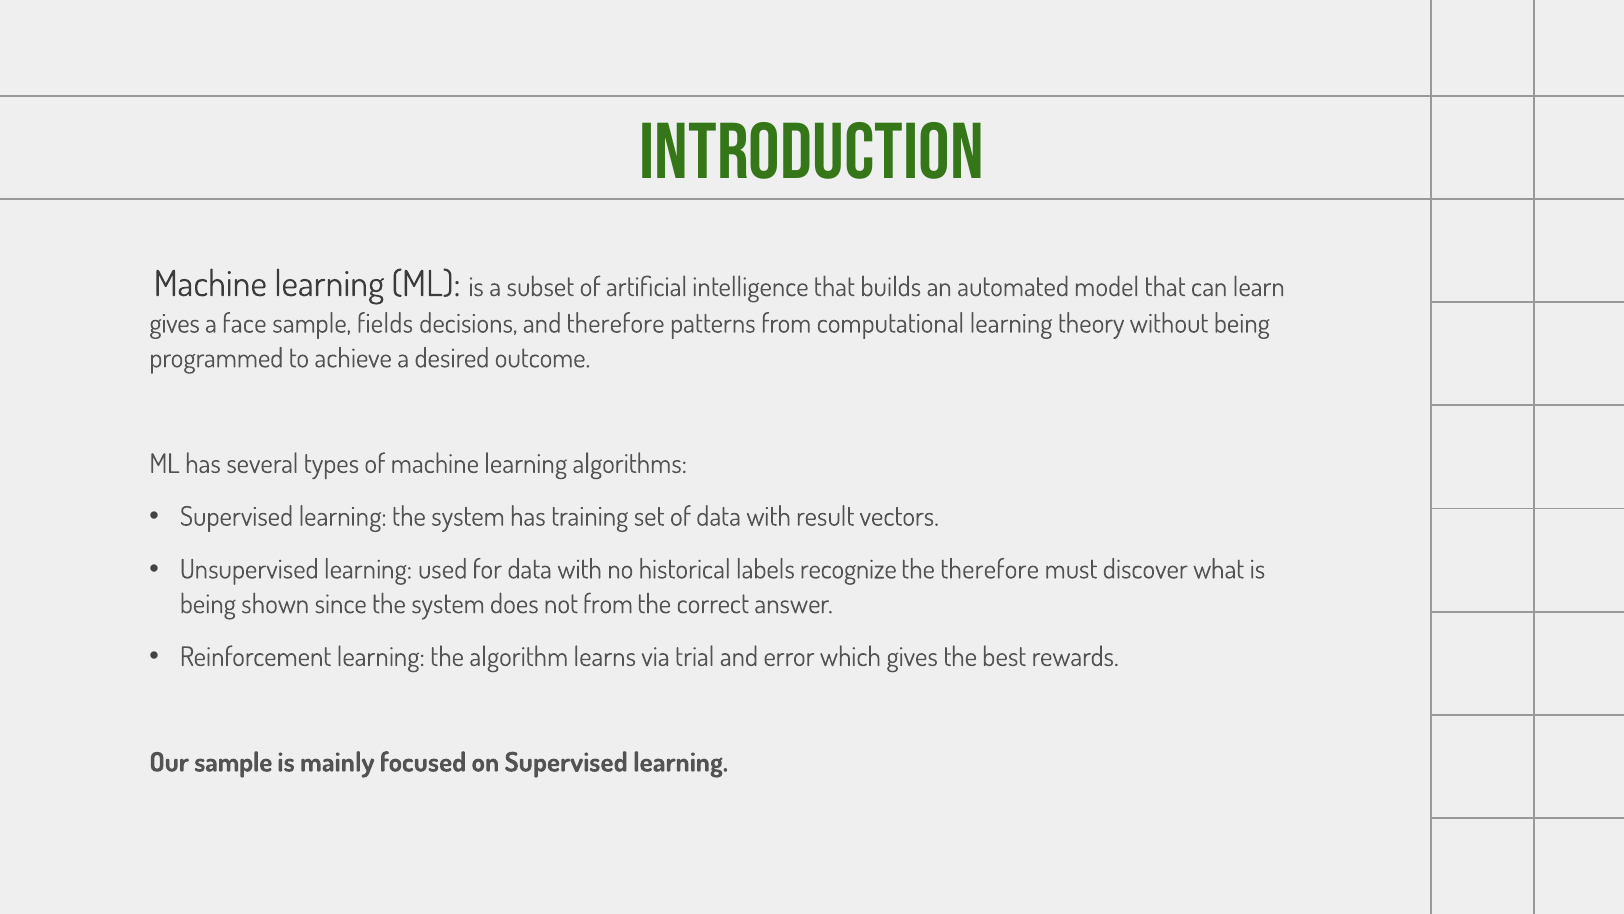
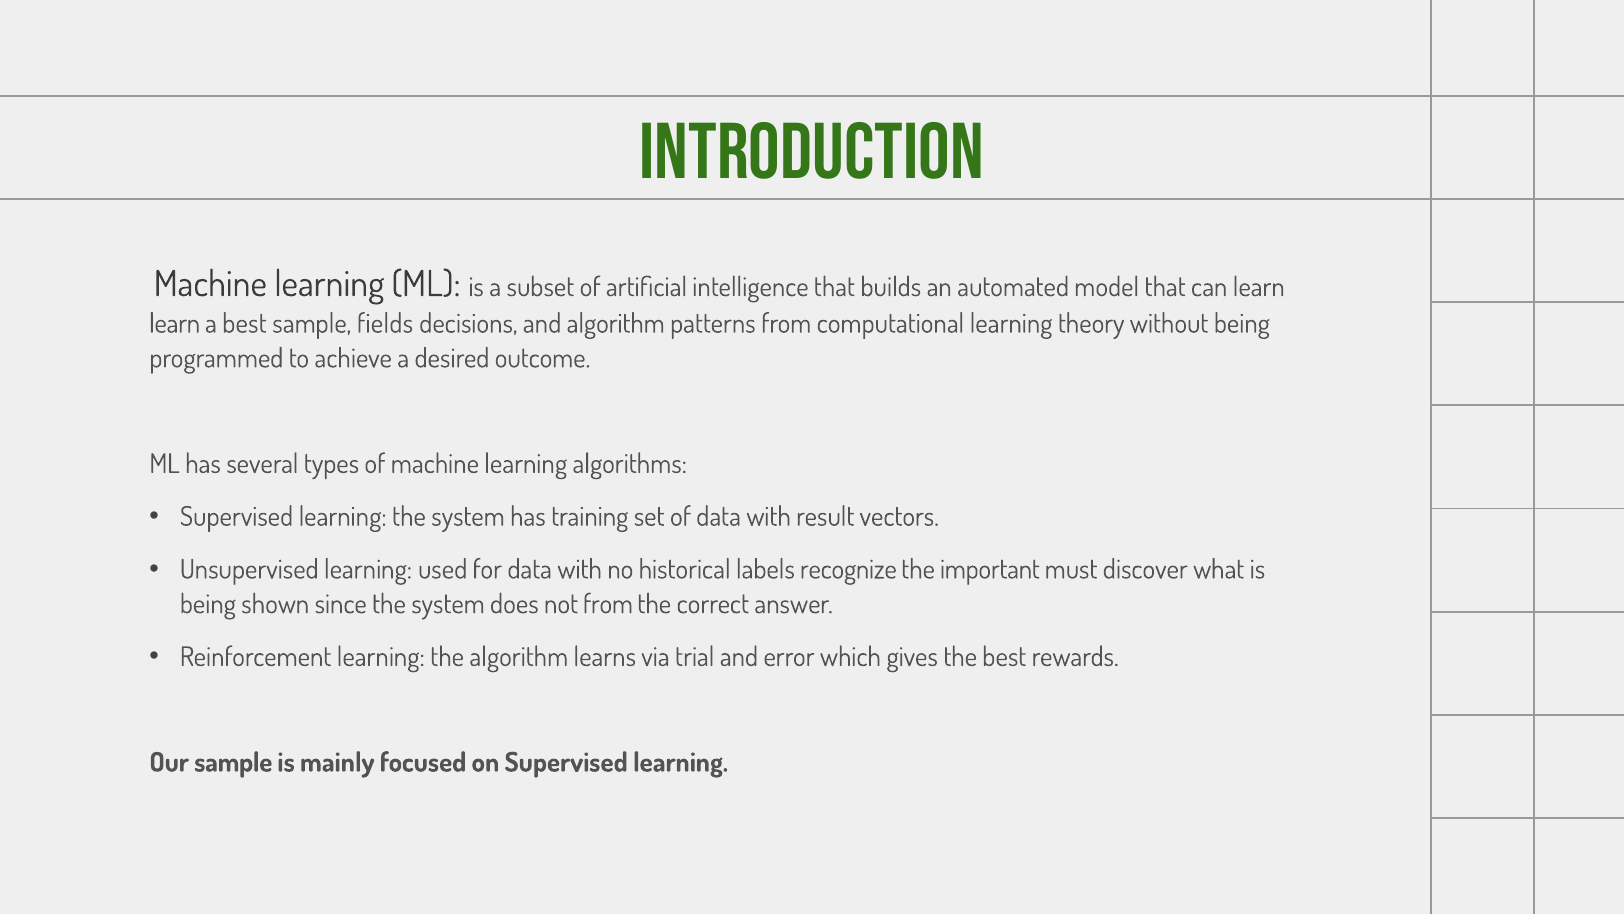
gives: gives -> learn (175, 324)
a face: face -> best (244, 324)
and therefore: therefore -> algorithm (616, 324)
the therefore: therefore -> important (990, 569)
